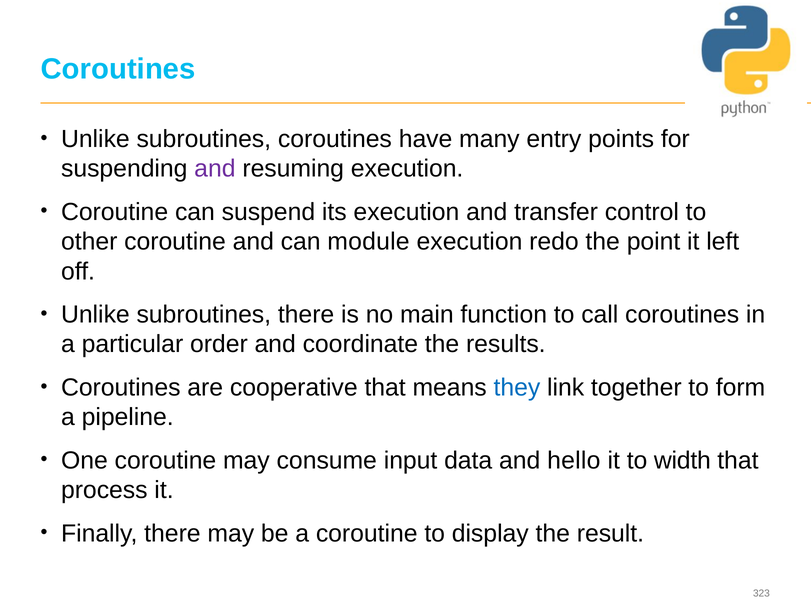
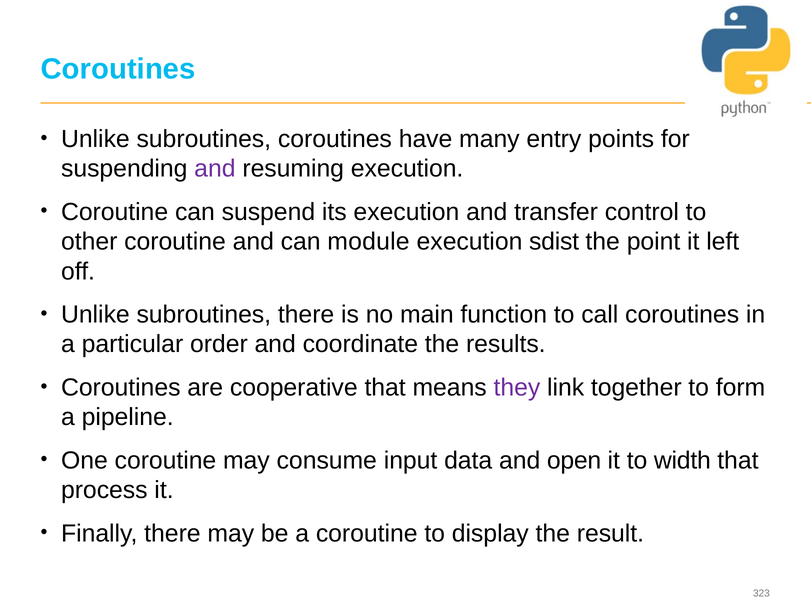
redo: redo -> sdist (554, 242)
they colour: blue -> purple (517, 388)
hello: hello -> open (574, 461)
